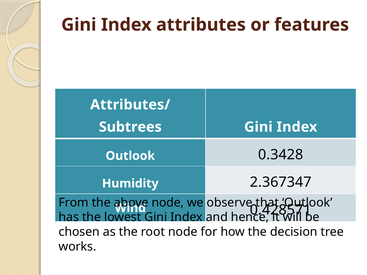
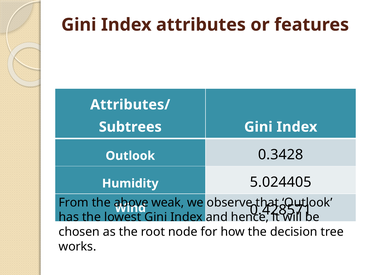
2.367347: 2.367347 -> 5.024405 (281, 182)
node: node -> weak (168, 203)
